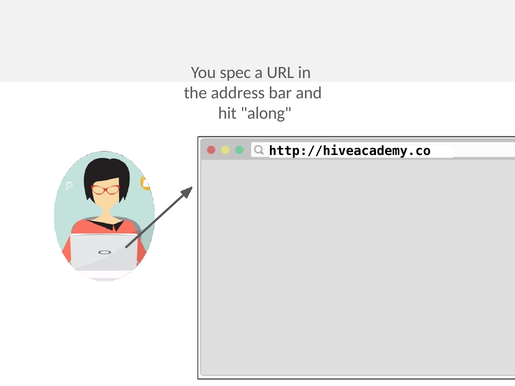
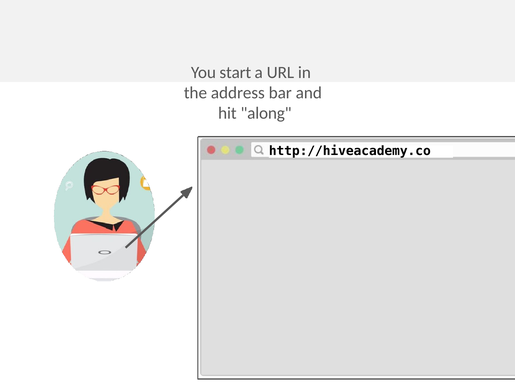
spec: spec -> start (235, 73)
